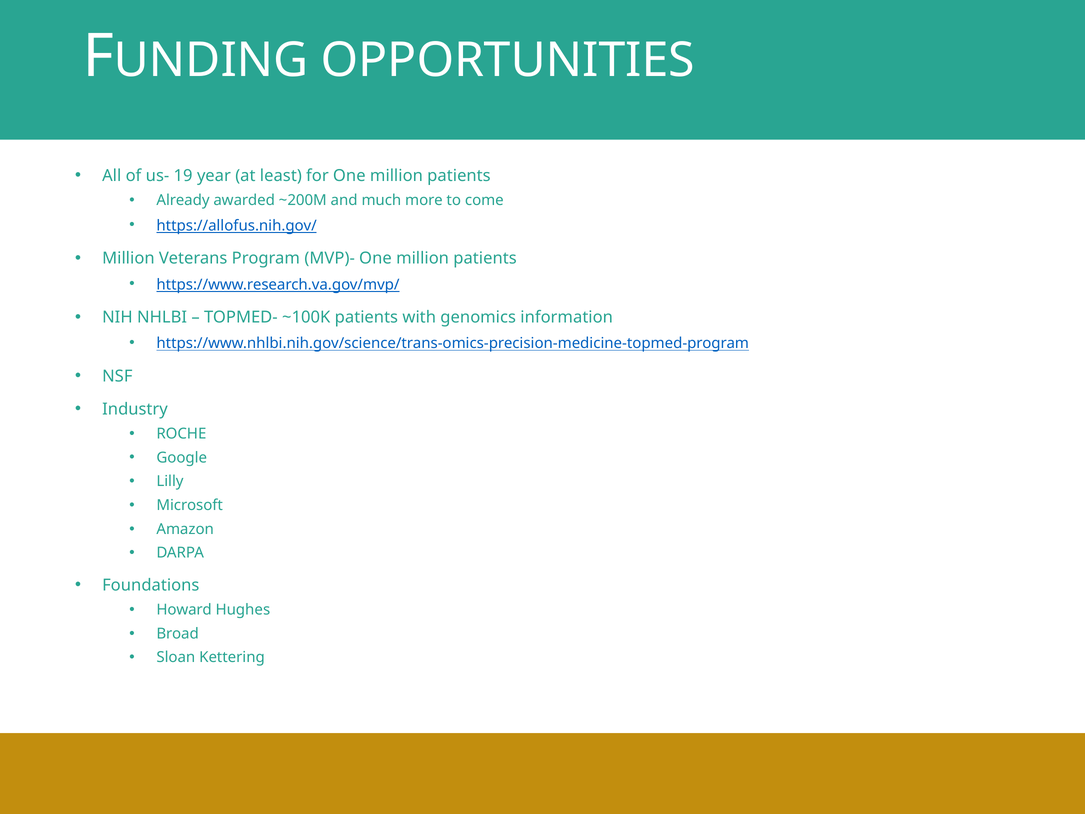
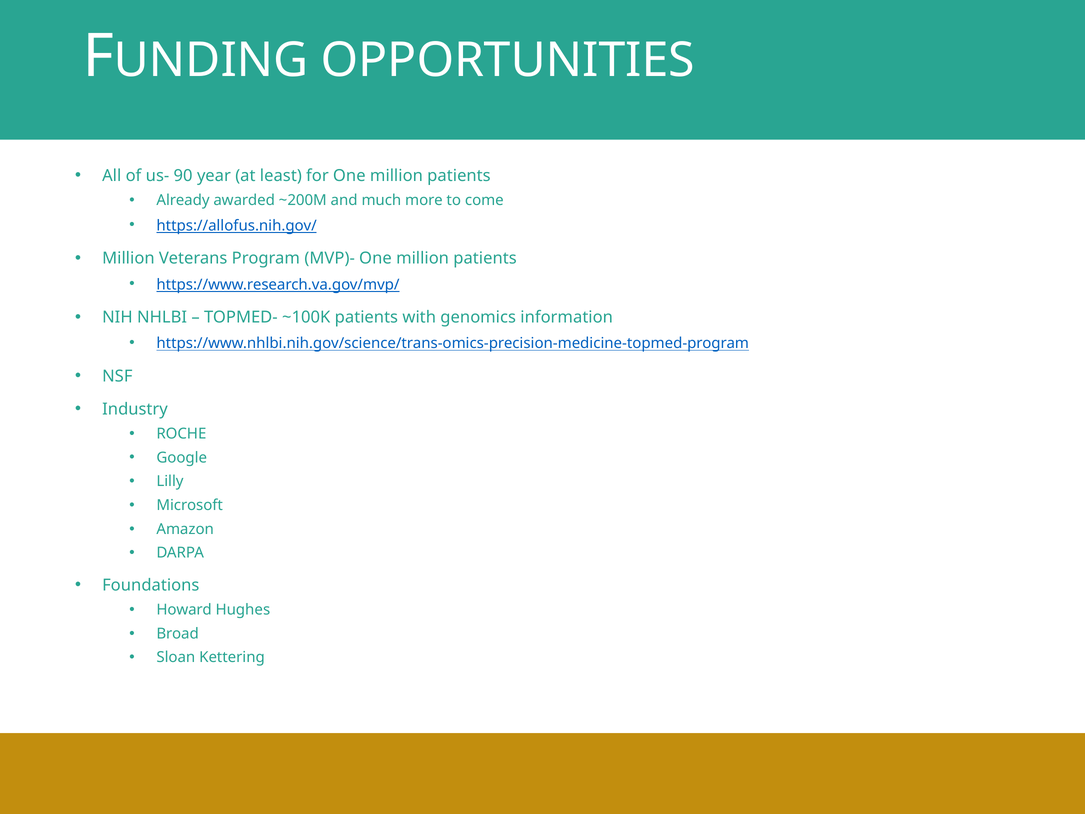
19: 19 -> 90 (183, 176)
